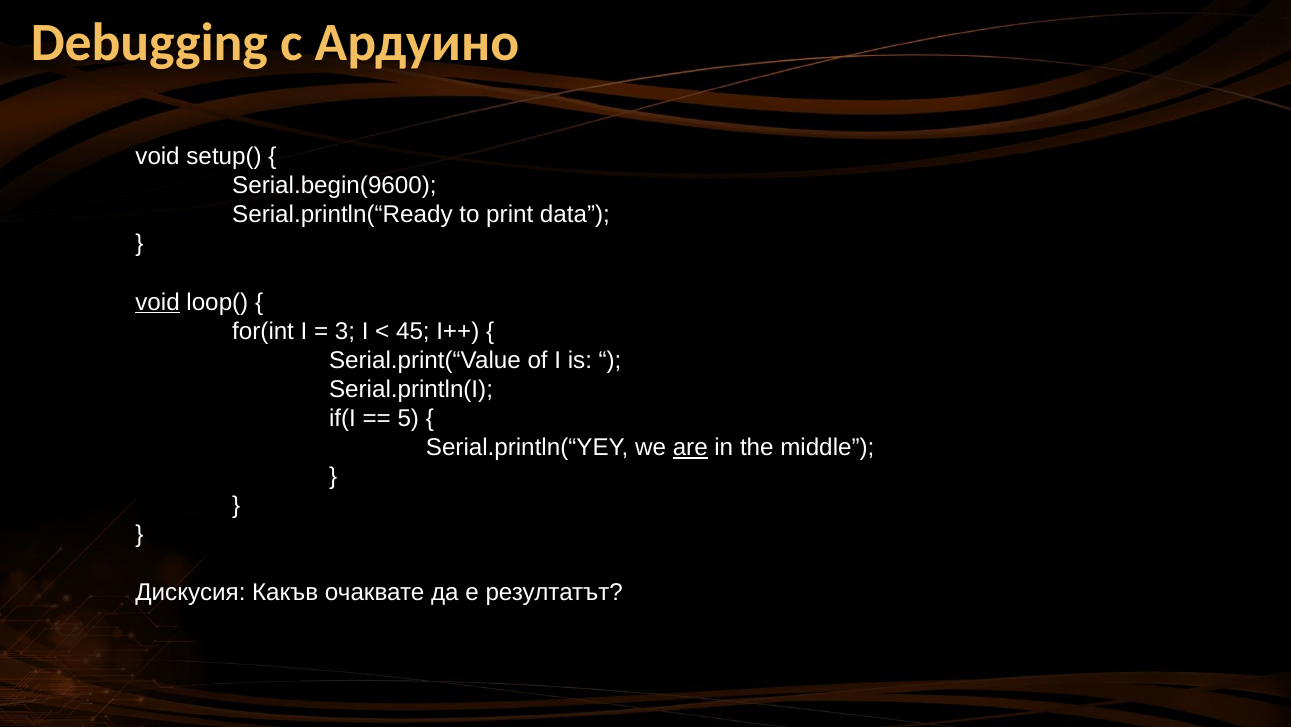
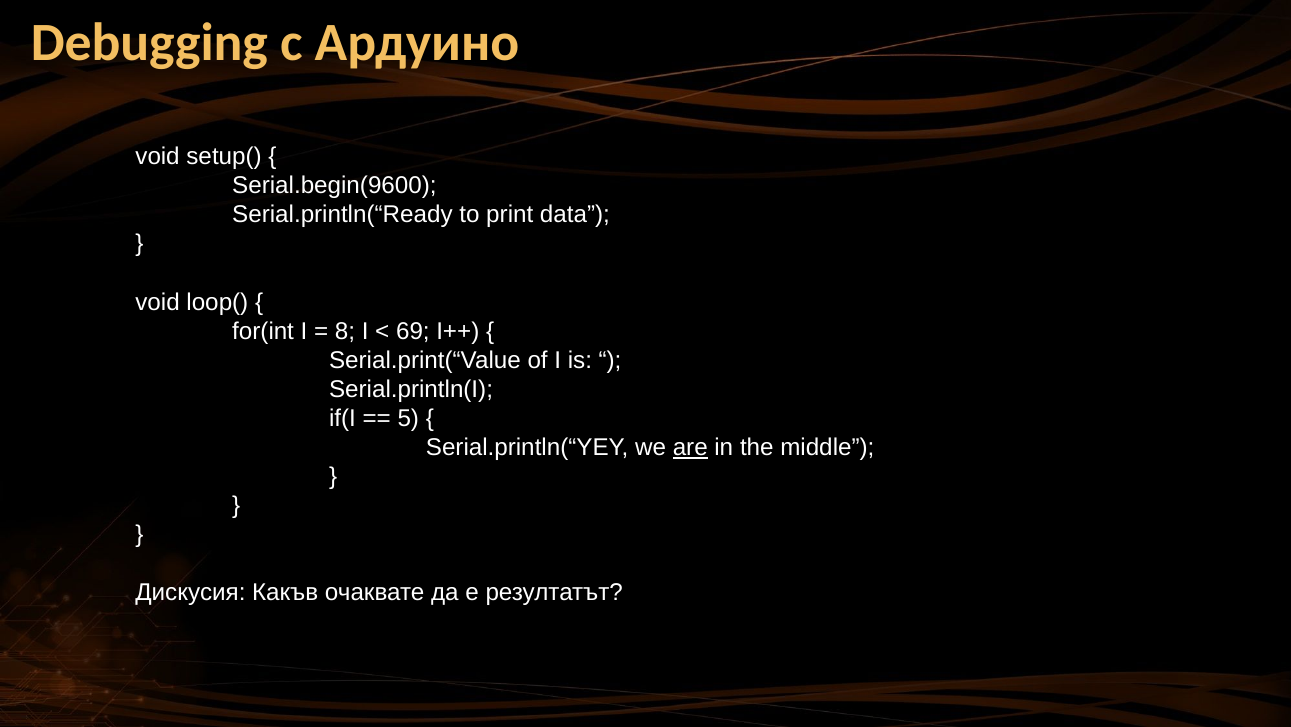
void underline: present -> none (158, 302)
3: 3 -> 8 (345, 331)
45: 45 -> 69 (413, 331)
